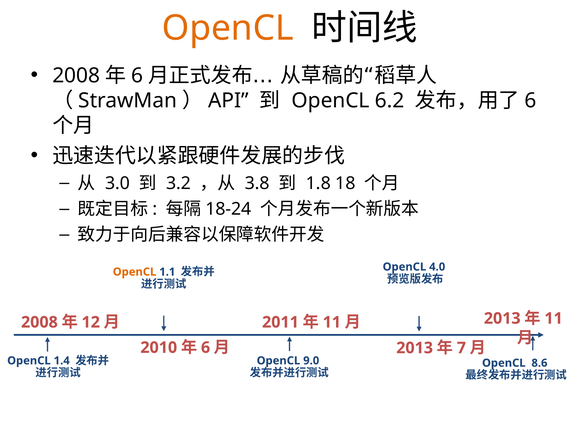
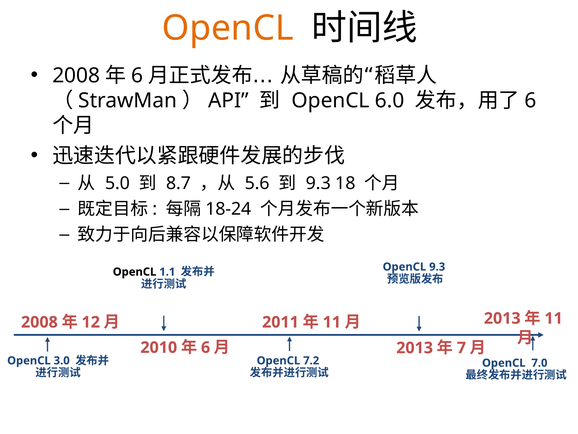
6.2: 6.2 -> 6.0 (390, 100)
3.0: 3.0 -> 5.0 (118, 183)
3.2: 3.2 -> 8.7 (179, 183)
3.8: 3.8 -> 5.6 (257, 183)
1.8: 1.8 -> 9.3 (318, 183)
OpenCL 4.0: 4.0 -> 9.3 (437, 267)
OpenCL colour: orange -> black (135, 272)
1.4: 1.4 -> 3.0 (62, 360)
9.0: 9.0 -> 7.2 (311, 360)
8.6: 8.6 -> 7.0 (539, 363)
